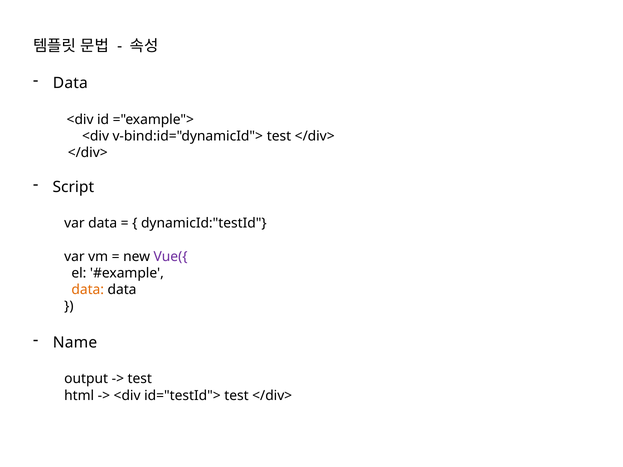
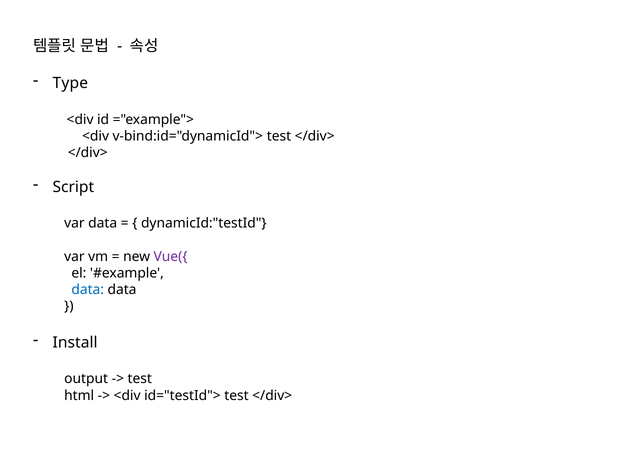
Data: Data -> Type (70, 83)
data colour: orange -> blue (88, 290)
Name: Name -> Install (75, 343)
